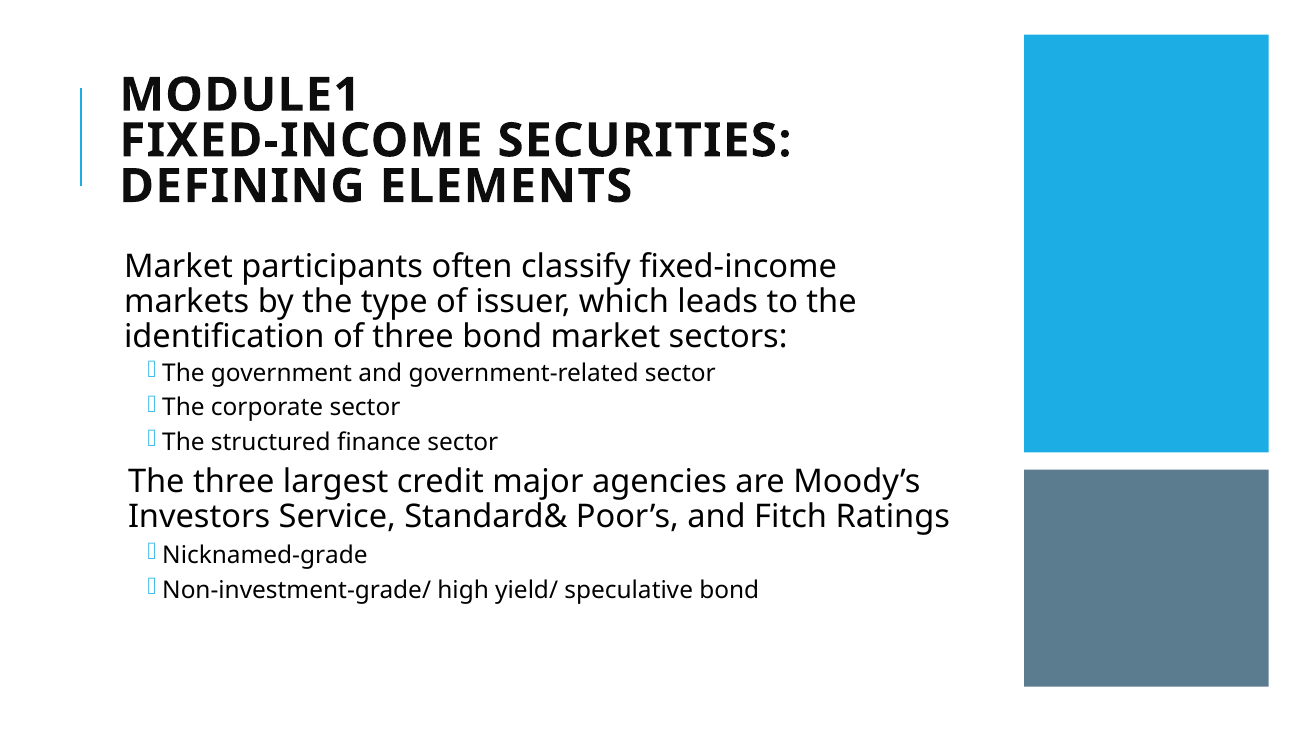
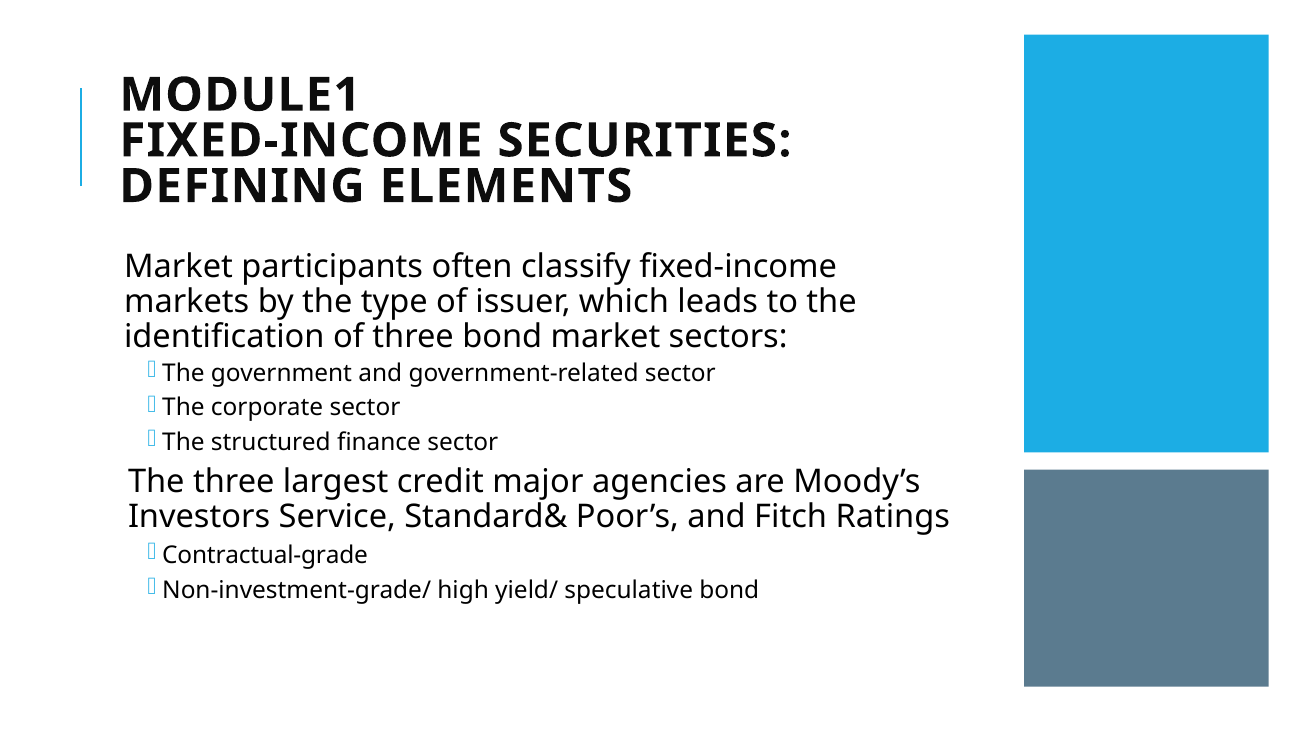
Nicknamed-grade: Nicknamed-grade -> Contractual-grade (265, 555)
